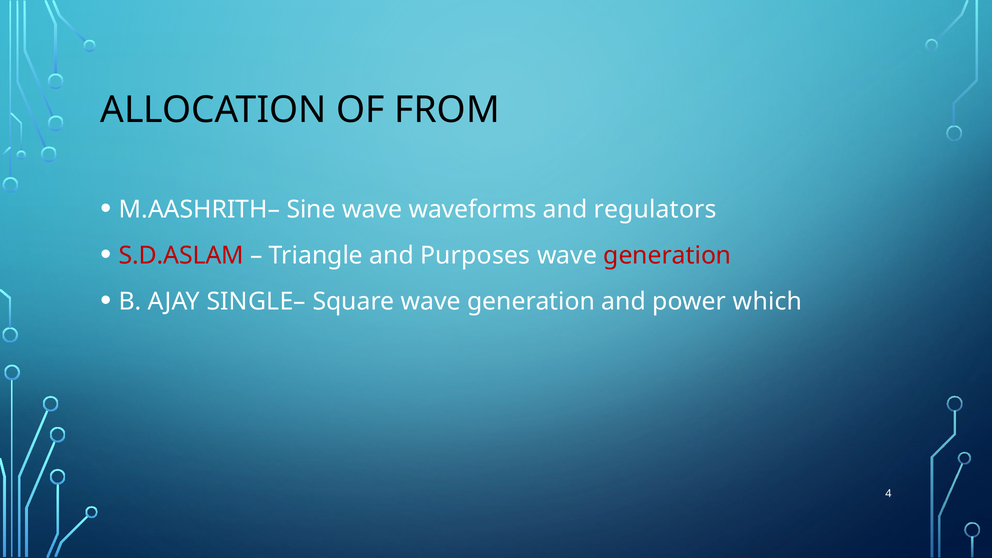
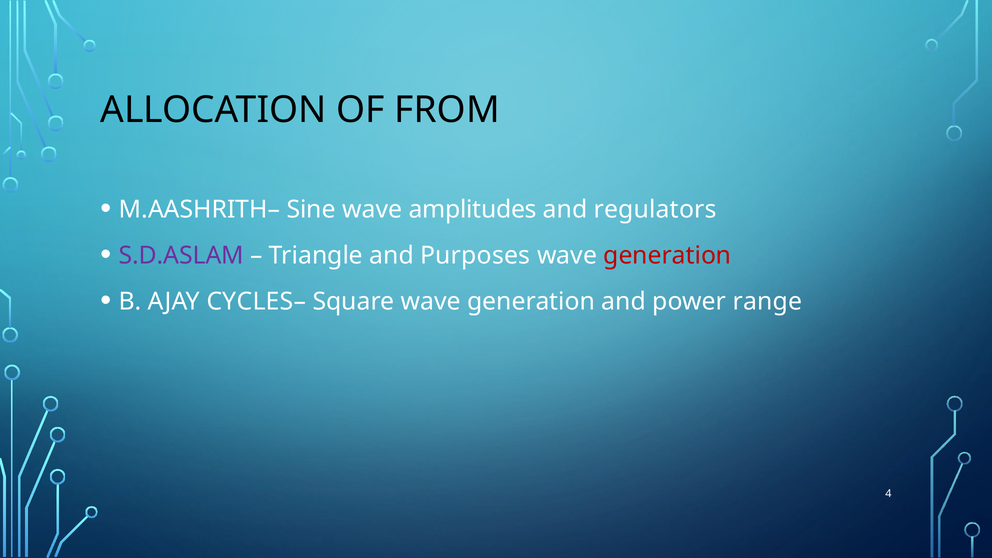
waveforms: waveforms -> amplitudes (473, 209)
S.D.ASLAM colour: red -> purple (181, 255)
SINGLE–: SINGLE– -> CYCLES– (256, 301)
which: which -> range (768, 301)
